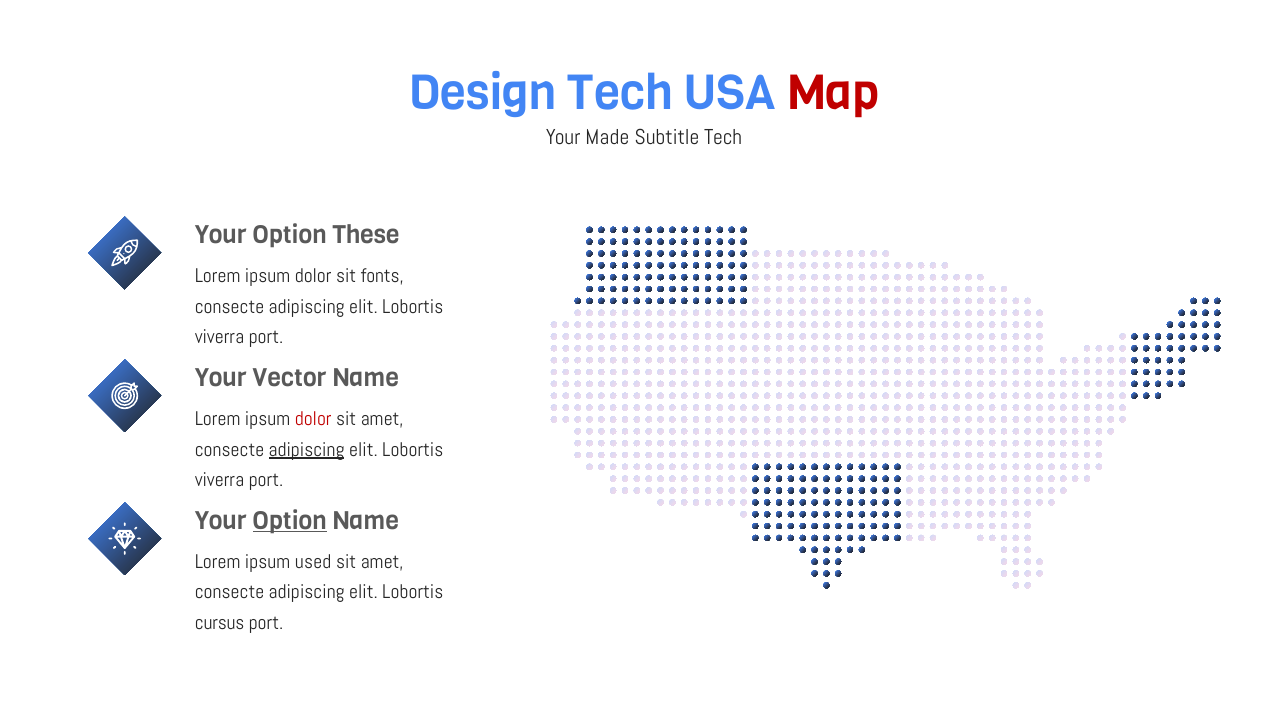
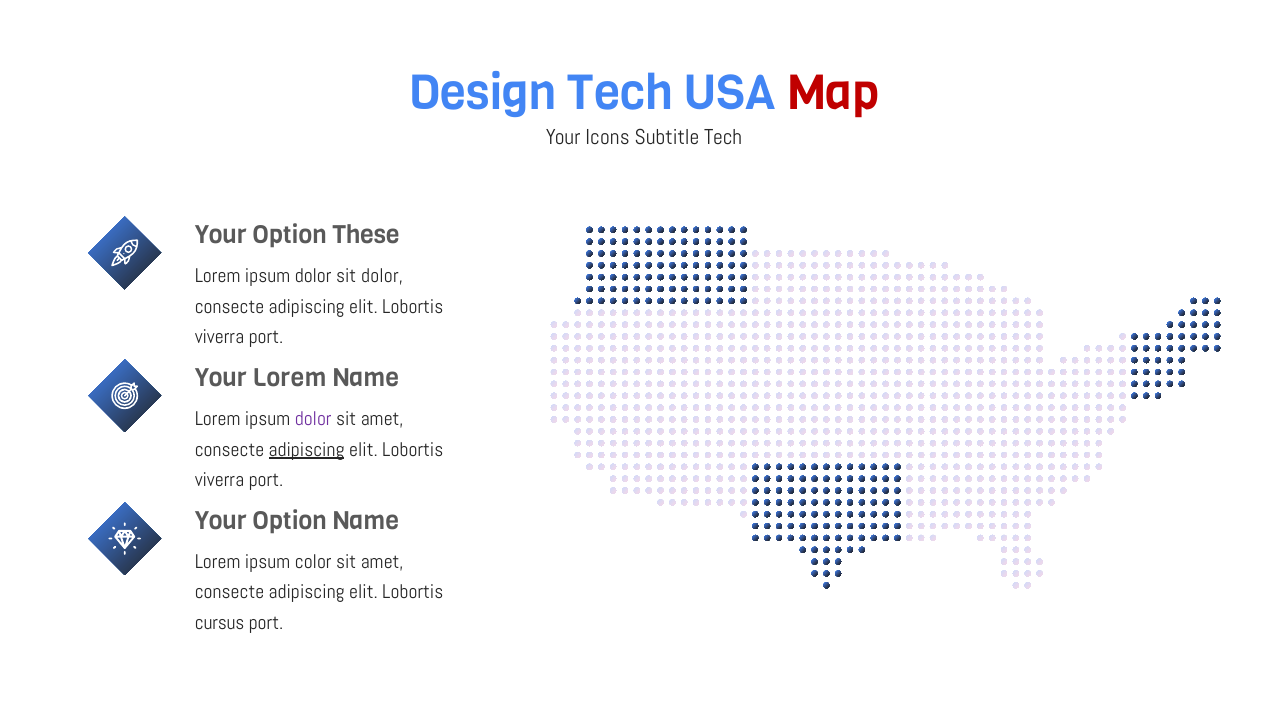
Made: Made -> Icons (607, 138)
sit fonts: fonts -> dolor (382, 276)
Vector: Vector -> Lorem (290, 378)
dolor colour: red -> purple (313, 419)
Option underline: present -> none (290, 520)
used: used -> color (313, 561)
